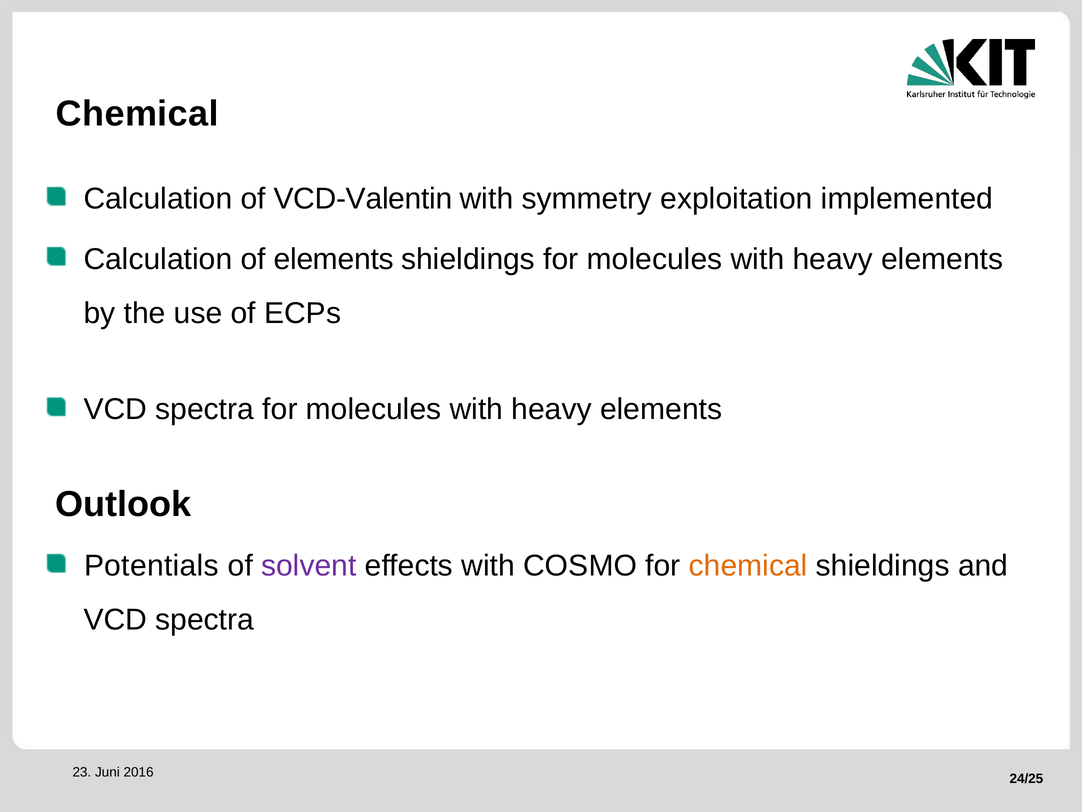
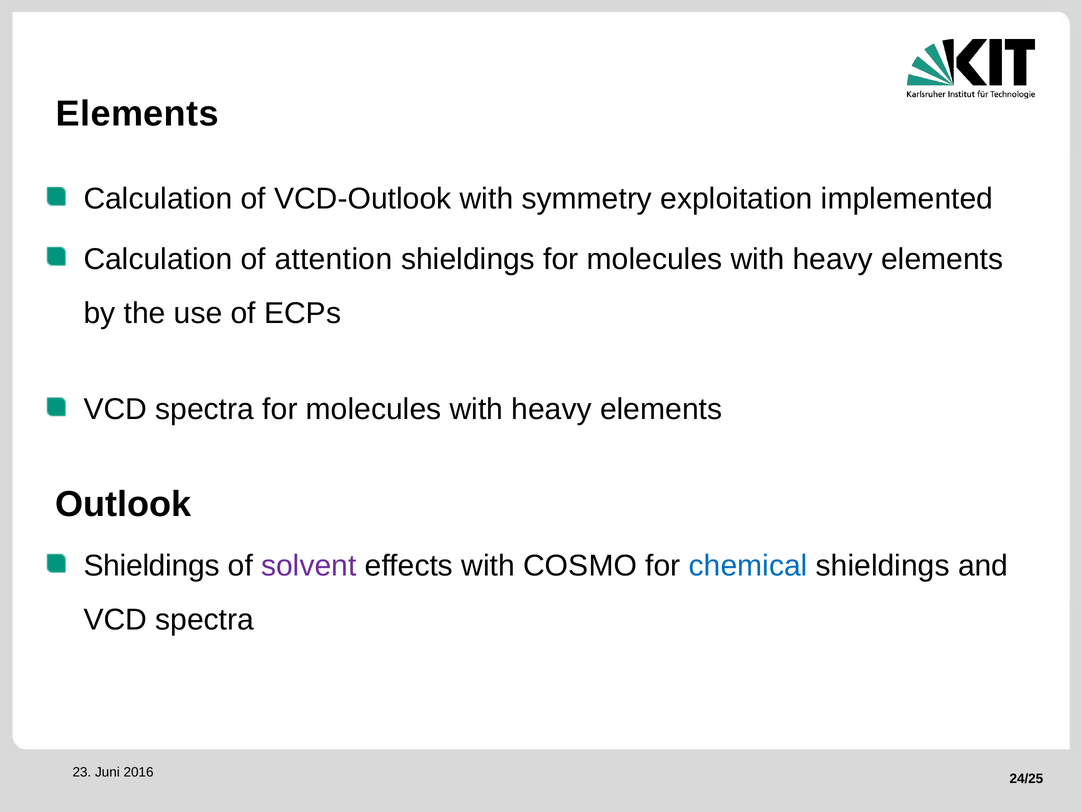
Chemical: Chemical -> Elements (137, 114)
VCD-Valentin: VCD-Valentin -> VCD-Outlook (363, 199)
of elements: elements -> attention (333, 259)
Potentials: Potentials -> Shieldings (152, 565)
chemical colour: orange -> blue (748, 565)
